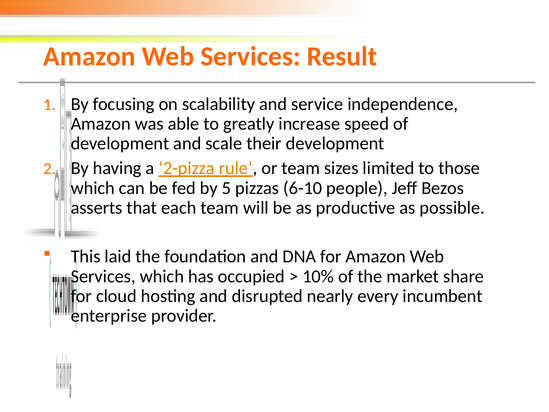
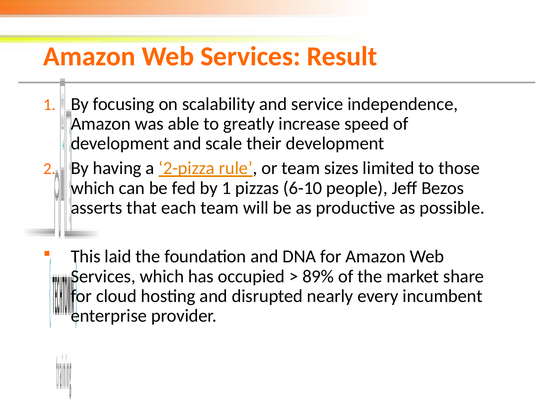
by 5: 5 -> 1 (227, 188)
10%: 10% -> 89% (318, 276)
